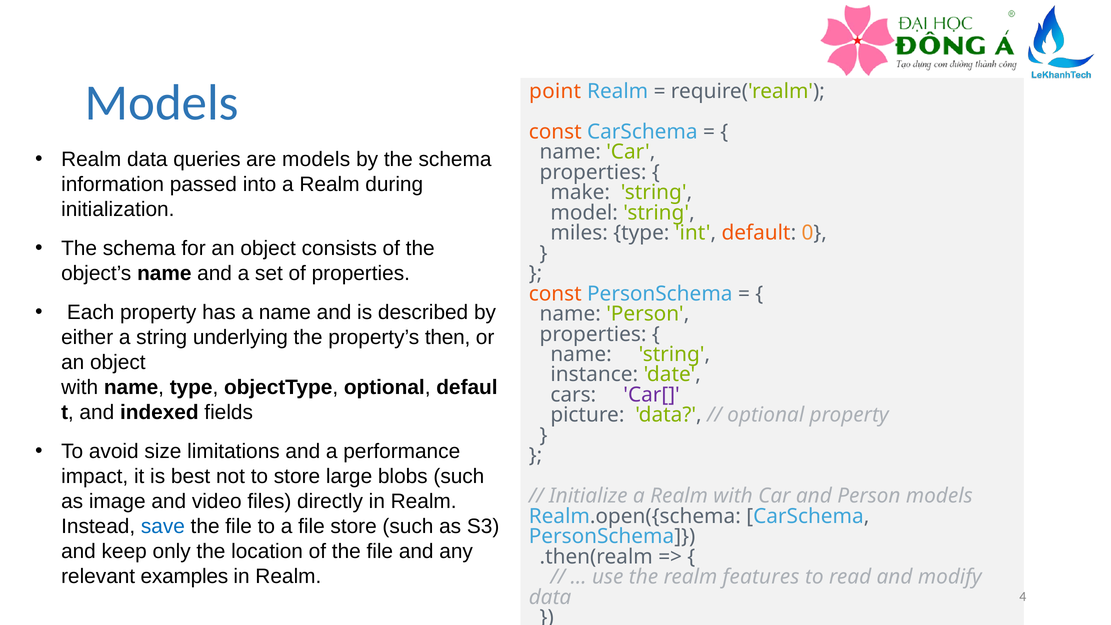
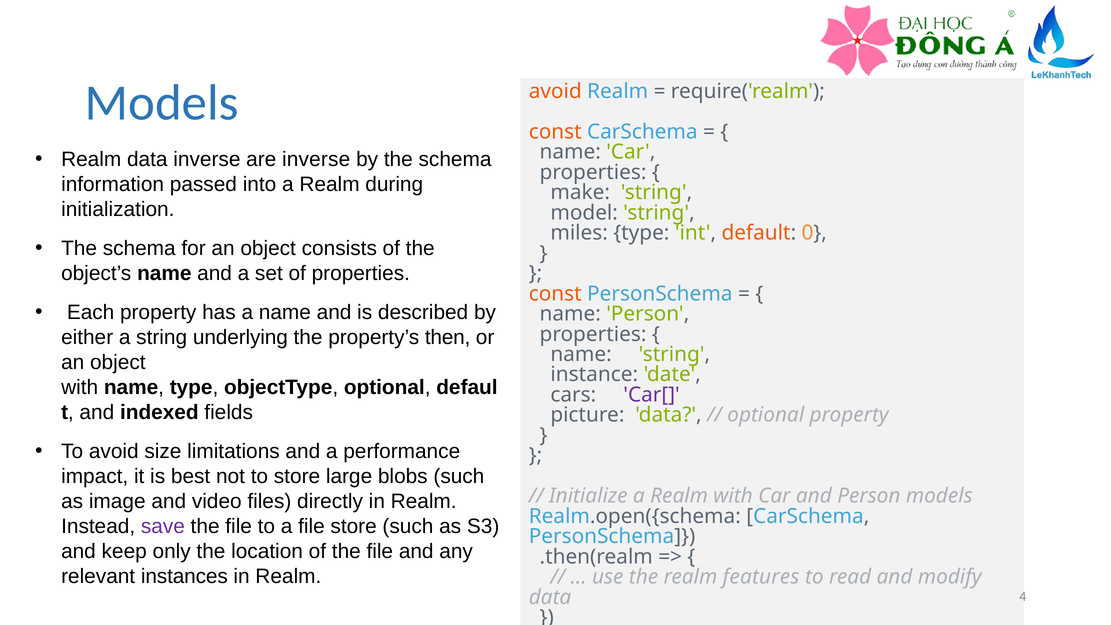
point: point -> avoid (555, 91)
data queries: queries -> inverse (207, 160)
are models: models -> inverse (316, 160)
save colour: blue -> purple (163, 526)
examples: examples -> instances (184, 576)
